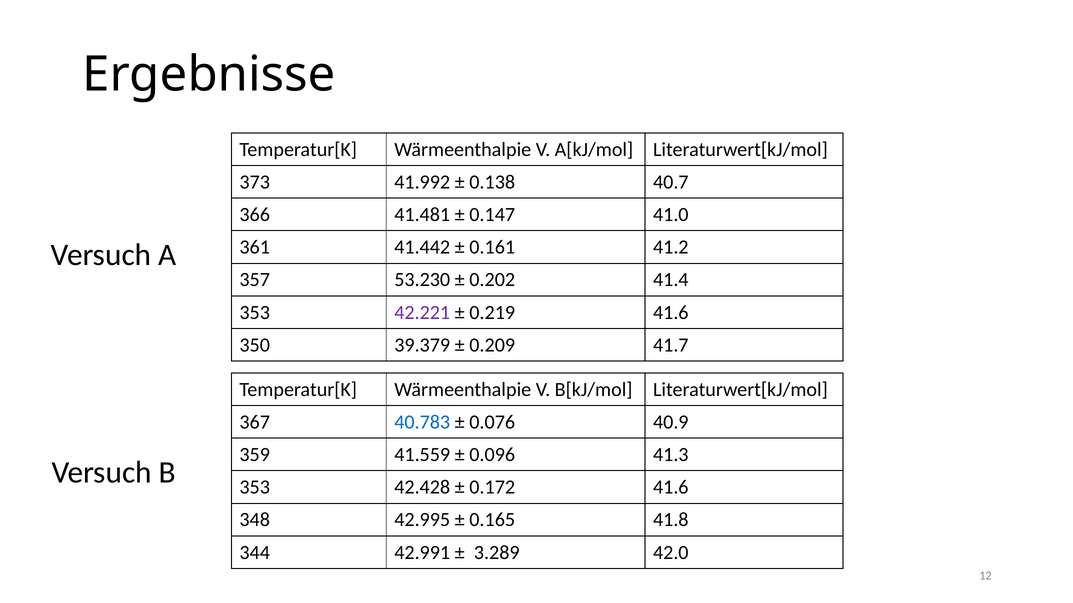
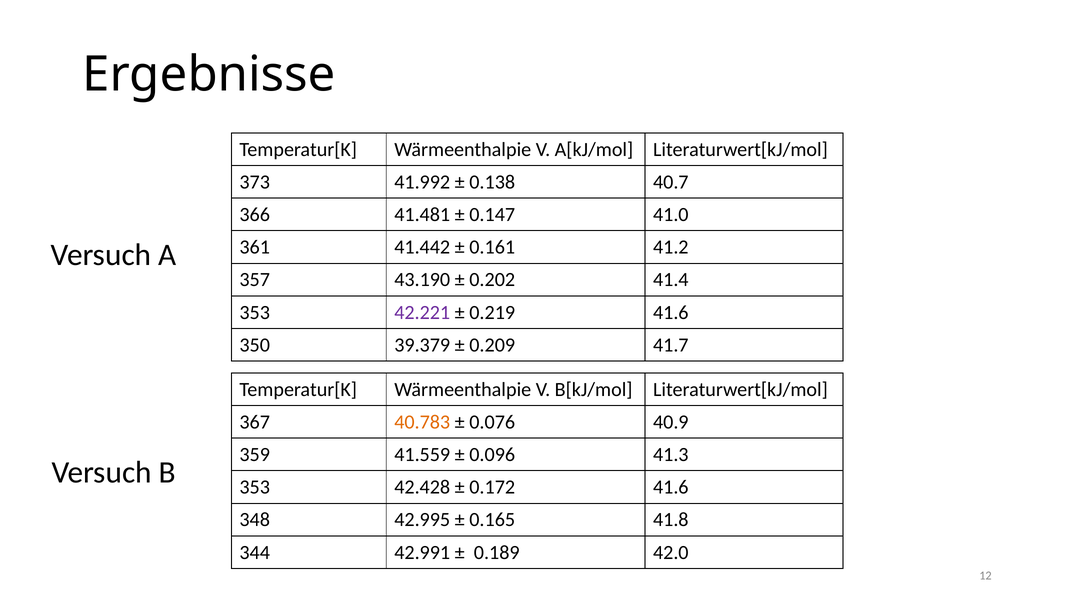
53.230: 53.230 -> 43.190 (422, 280)
40.783 colour: blue -> orange (422, 422)
3.289: 3.289 -> 0.189 (497, 553)
